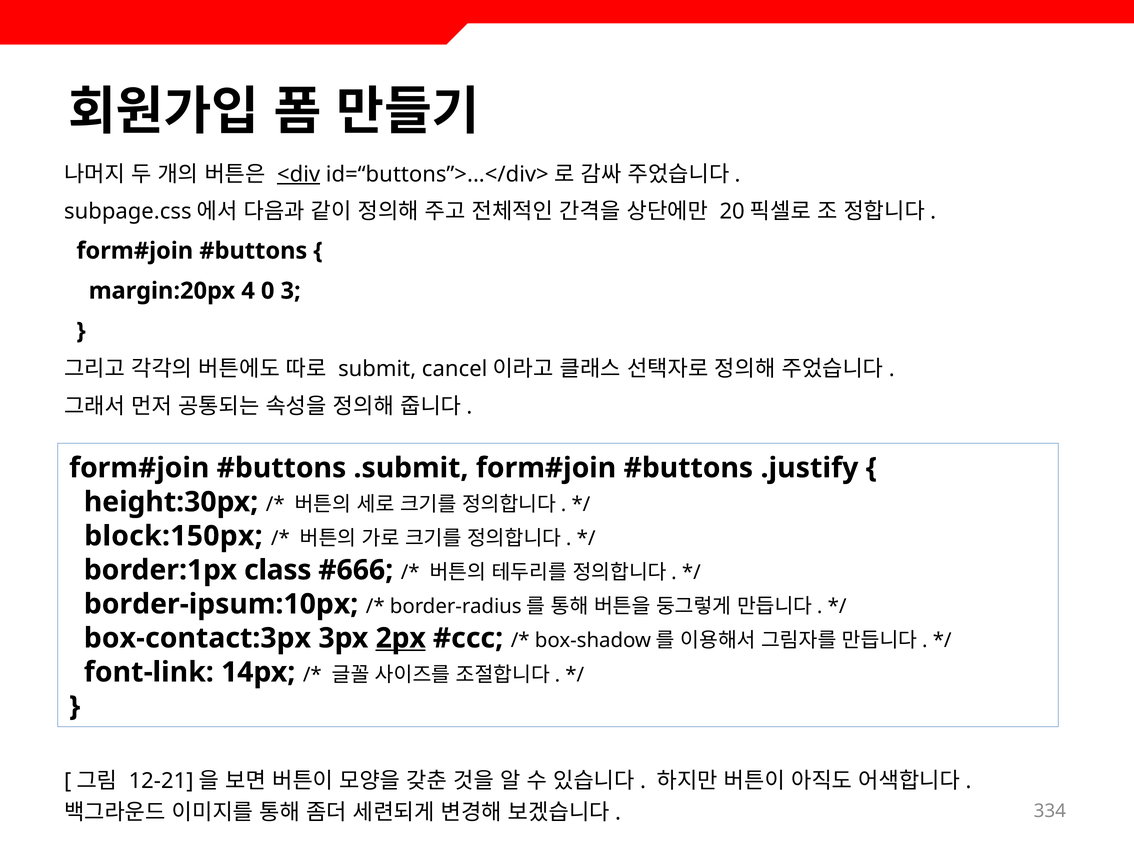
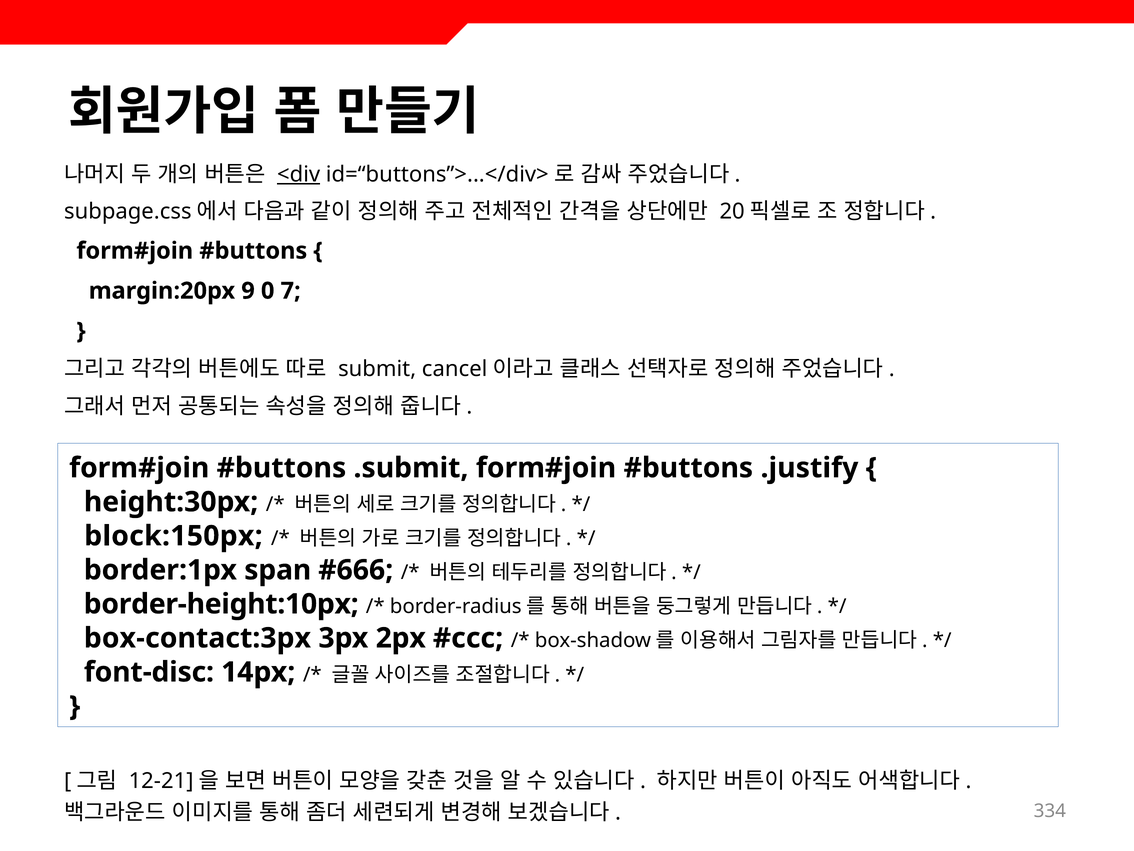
4: 4 -> 9 (248, 291)
3: 3 -> 7 (291, 291)
class: class -> span (278, 570)
border-ipsum:10px: border-ipsum:10px -> border-height:10px (221, 604)
2px underline: present -> none (401, 638)
font-link: font-link -> font-disc (149, 672)
